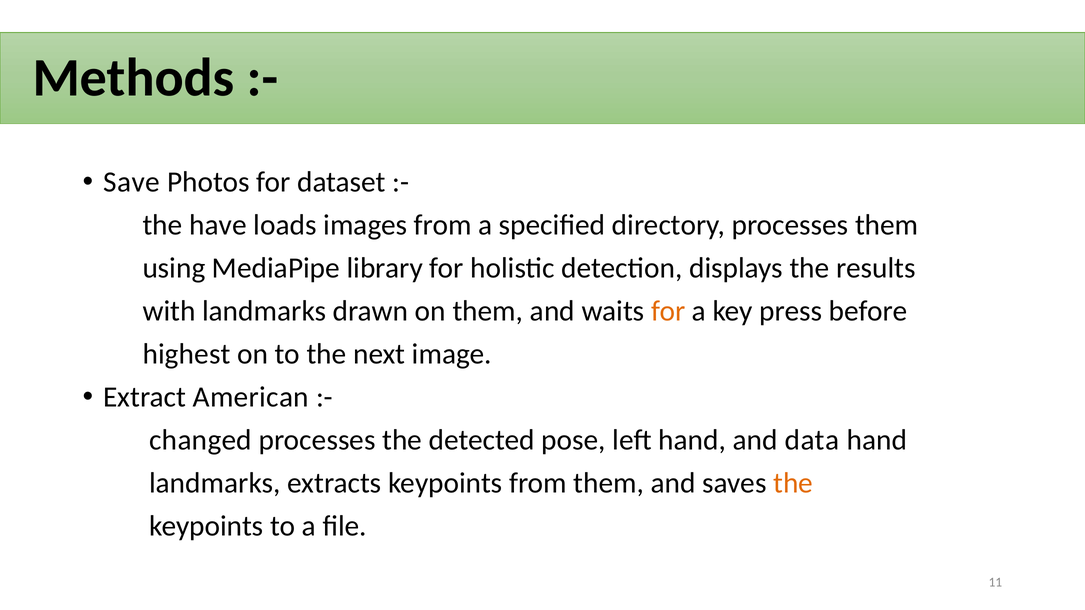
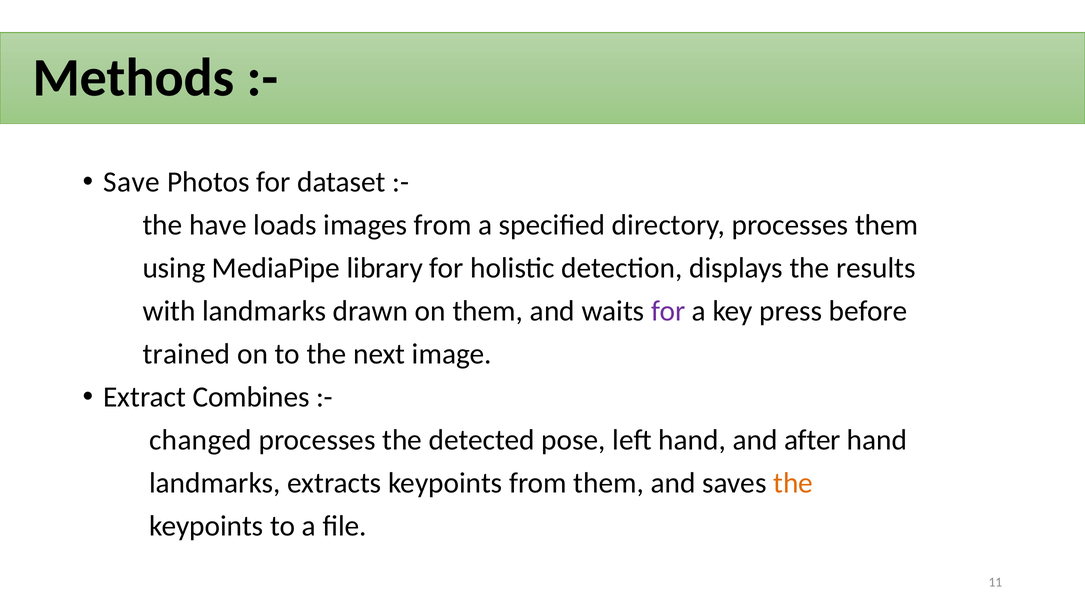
for colour: orange -> purple (668, 311)
highest: highest -> trained (186, 354)
American: American -> Combines (251, 397)
data: data -> after (812, 440)
